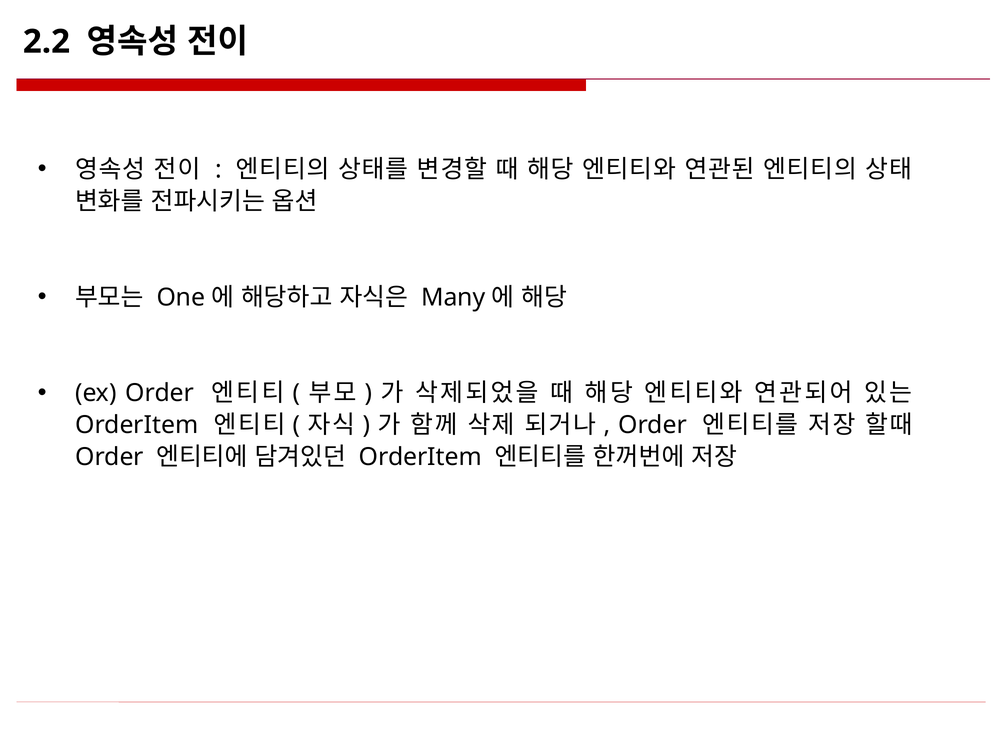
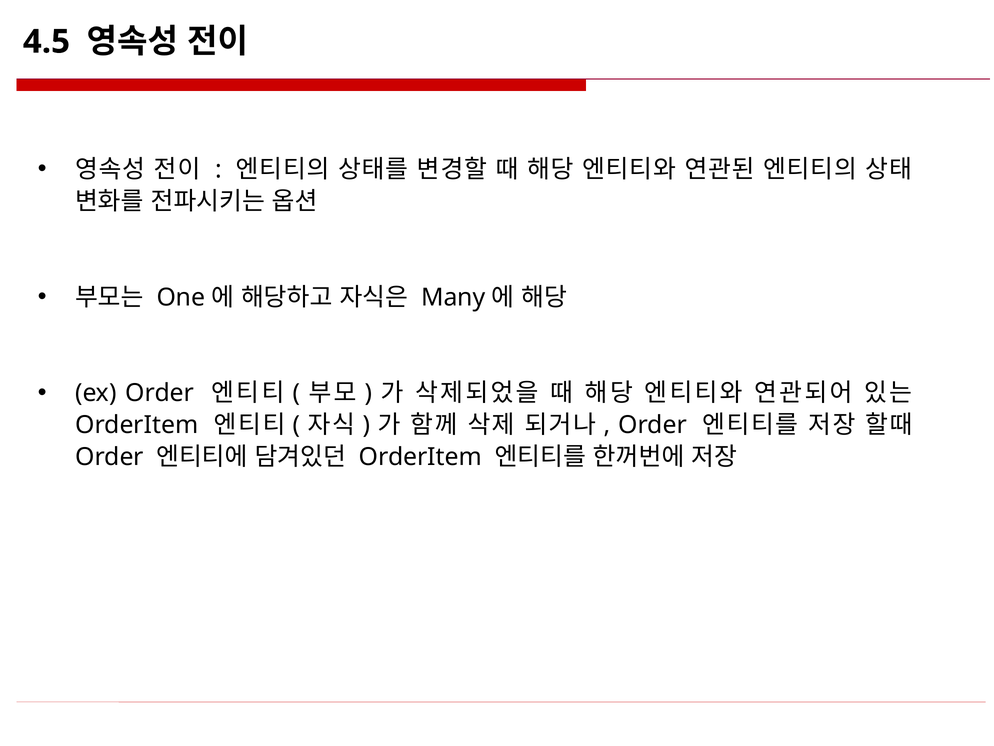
2.2: 2.2 -> 4.5 (46, 42)
